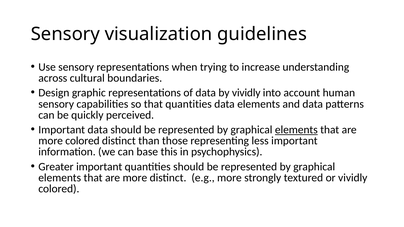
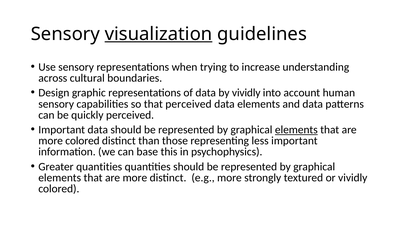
visualization underline: none -> present (159, 34)
that quantities: quantities -> perceived (188, 104)
Greater important: important -> quantities (99, 167)
